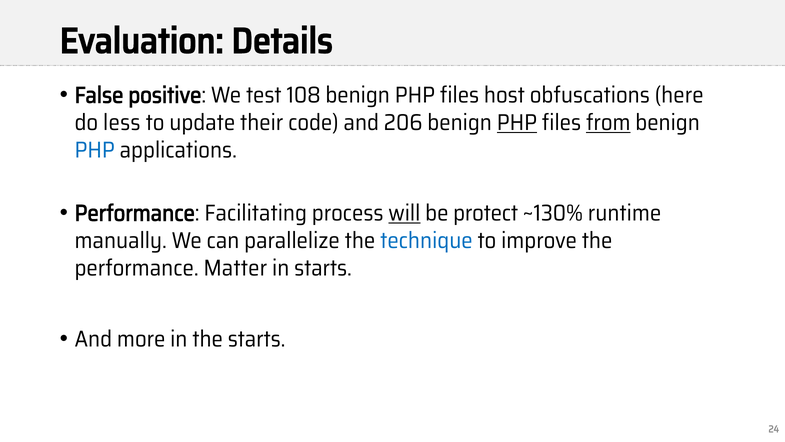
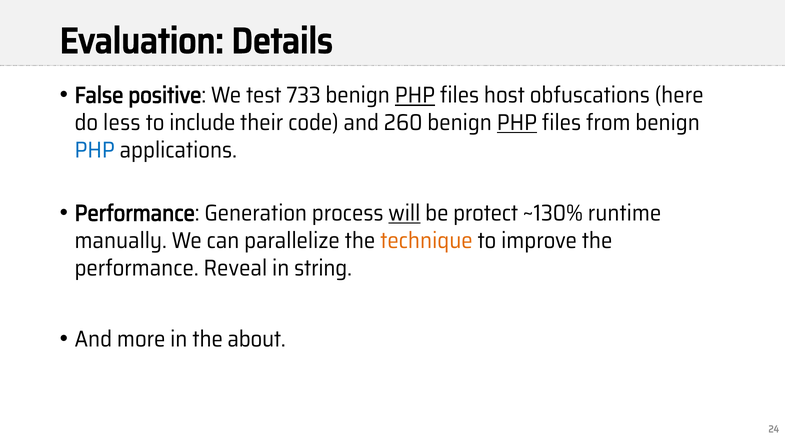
108: 108 -> 733 (304, 95)
PHP underline: none -> present (415, 95)
update: update -> include (202, 123)
206: 206 -> 260 (403, 123)
from underline: present -> none (608, 123)
Facilitating: Facilitating -> Generation (256, 213)
technique colour: blue -> orange (426, 240)
Matter: Matter -> Reveal (235, 268)
in starts: starts -> string (323, 268)
the starts: starts -> about (257, 339)
